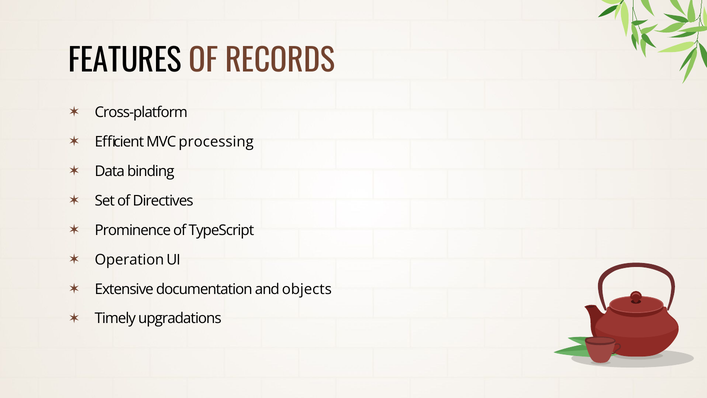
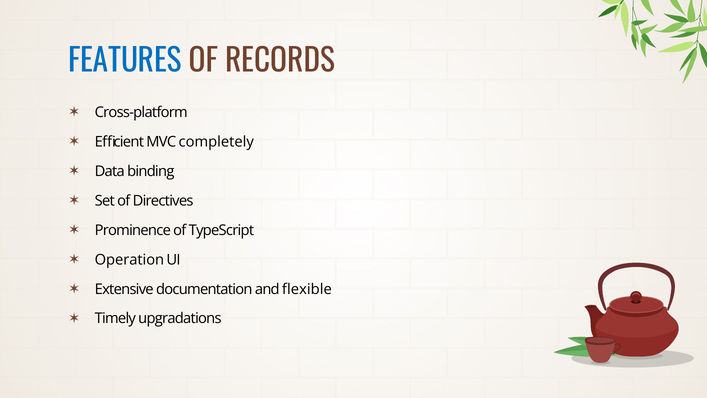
FEATURES colour: black -> blue (125, 61)
processing: processing -> completely (216, 142)
objects: objects -> flexible (307, 289)
